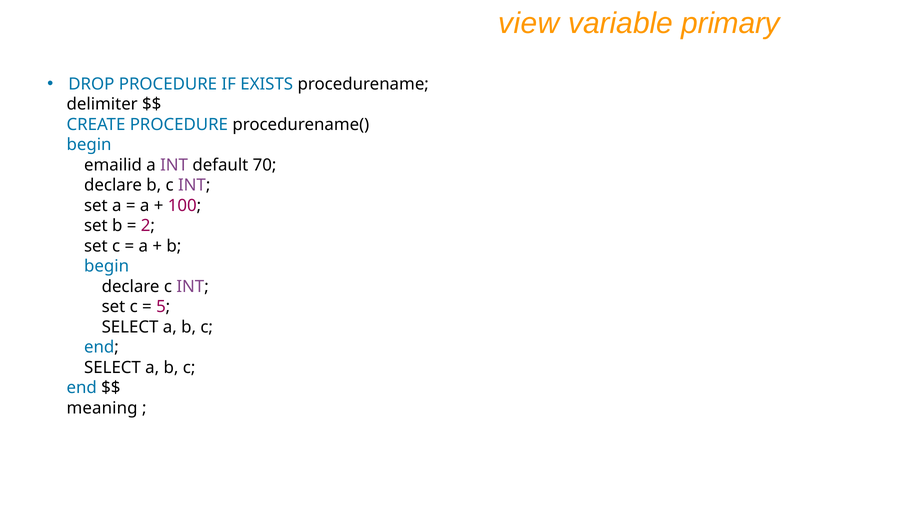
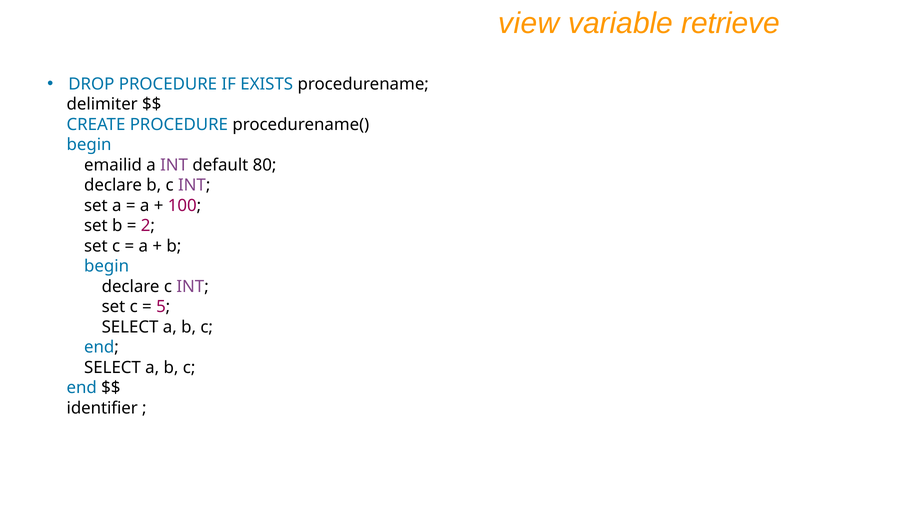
primary: primary -> retrieve (731, 23)
70: 70 -> 80 (265, 165)
meaning: meaning -> identifier (102, 408)
